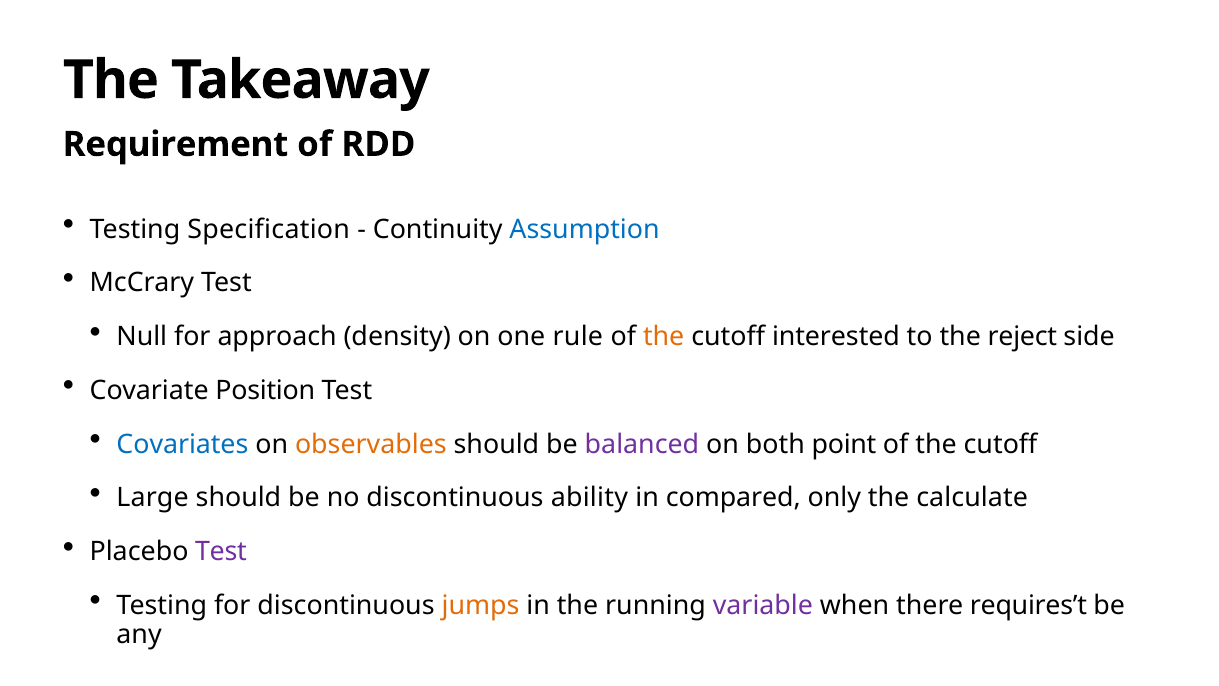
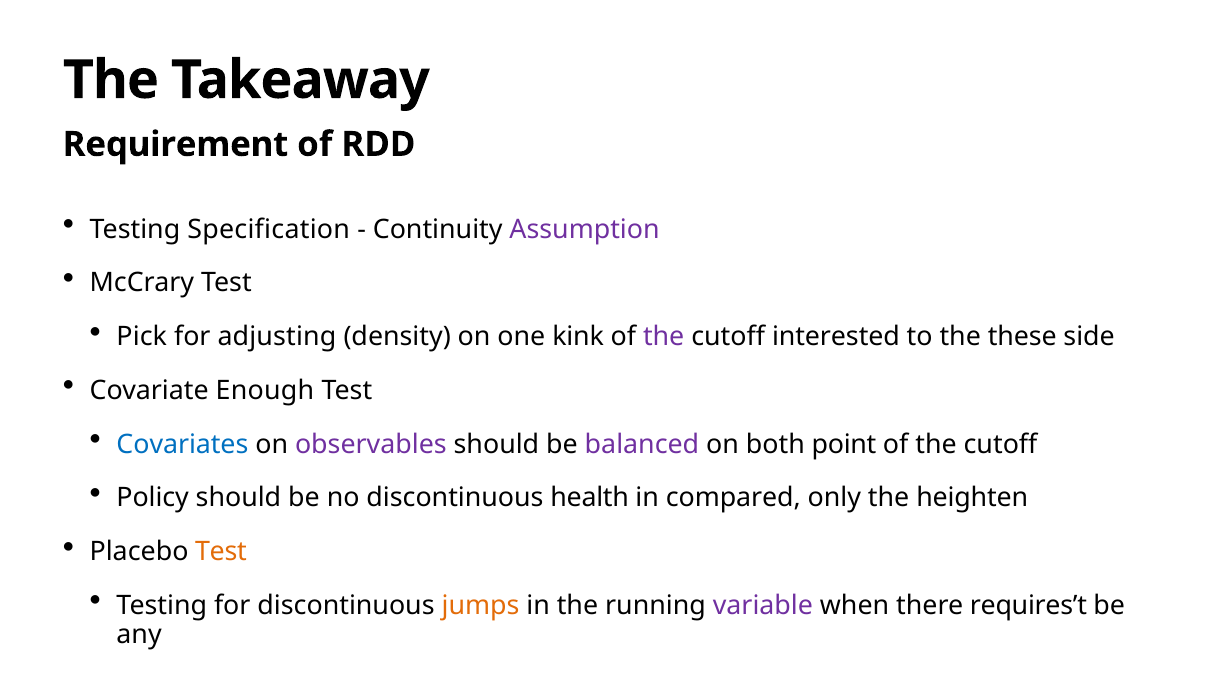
Assumption colour: blue -> purple (585, 229)
Null: Null -> Pick (142, 337)
approach: approach -> adjusting (277, 337)
rule: rule -> kink (578, 337)
the colour: orange -> purple (664, 337)
reject: reject -> these (1022, 337)
Position: Position -> Enough (265, 390)
observables colour: orange -> purple (371, 444)
Large: Large -> Policy (153, 498)
ability: ability -> health (590, 498)
calculate: calculate -> heighten (972, 498)
Test colour: purple -> orange (221, 552)
